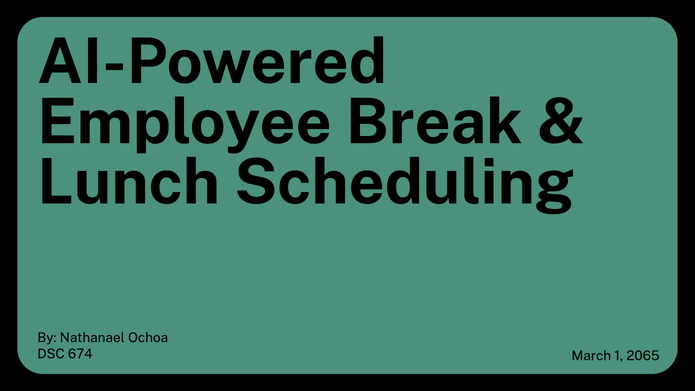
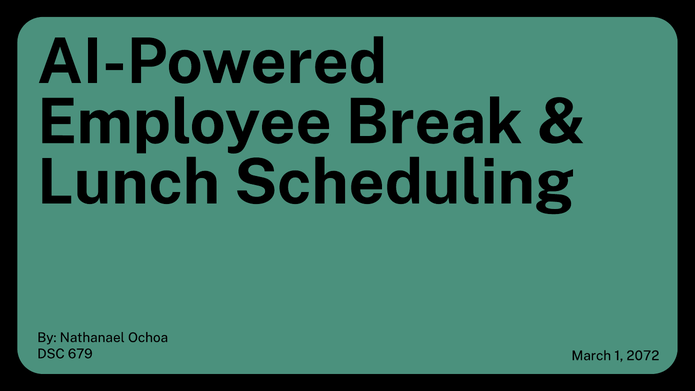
674: 674 -> 679 (80, 354)
2065: 2065 -> 2072 (643, 356)
